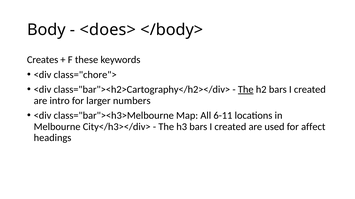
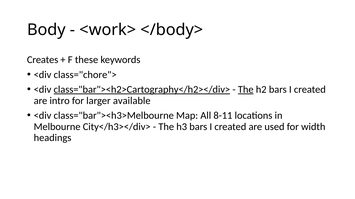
<does>: <does> -> <work> (108, 30)
class="bar"><h2>Cartography</h2></div> underline: none -> present (142, 90)
numbers: numbers -> available (132, 101)
6-11: 6-11 -> 8-11 (223, 116)
affect: affect -> width (313, 127)
